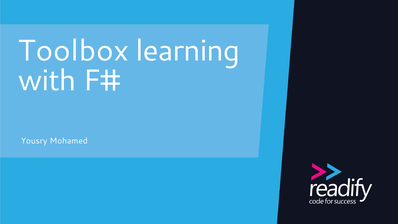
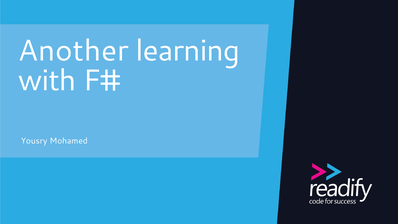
Toolbox: Toolbox -> Another (73, 51)
